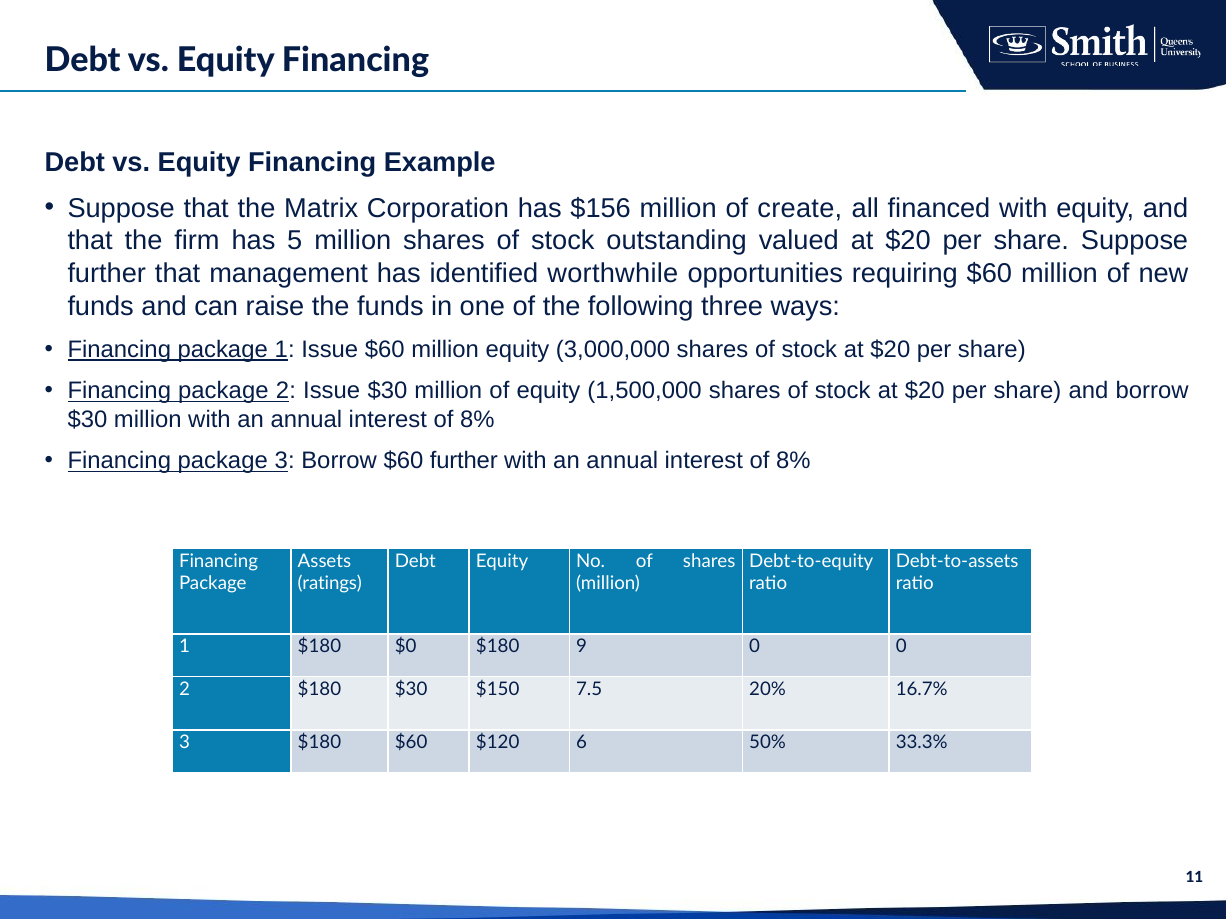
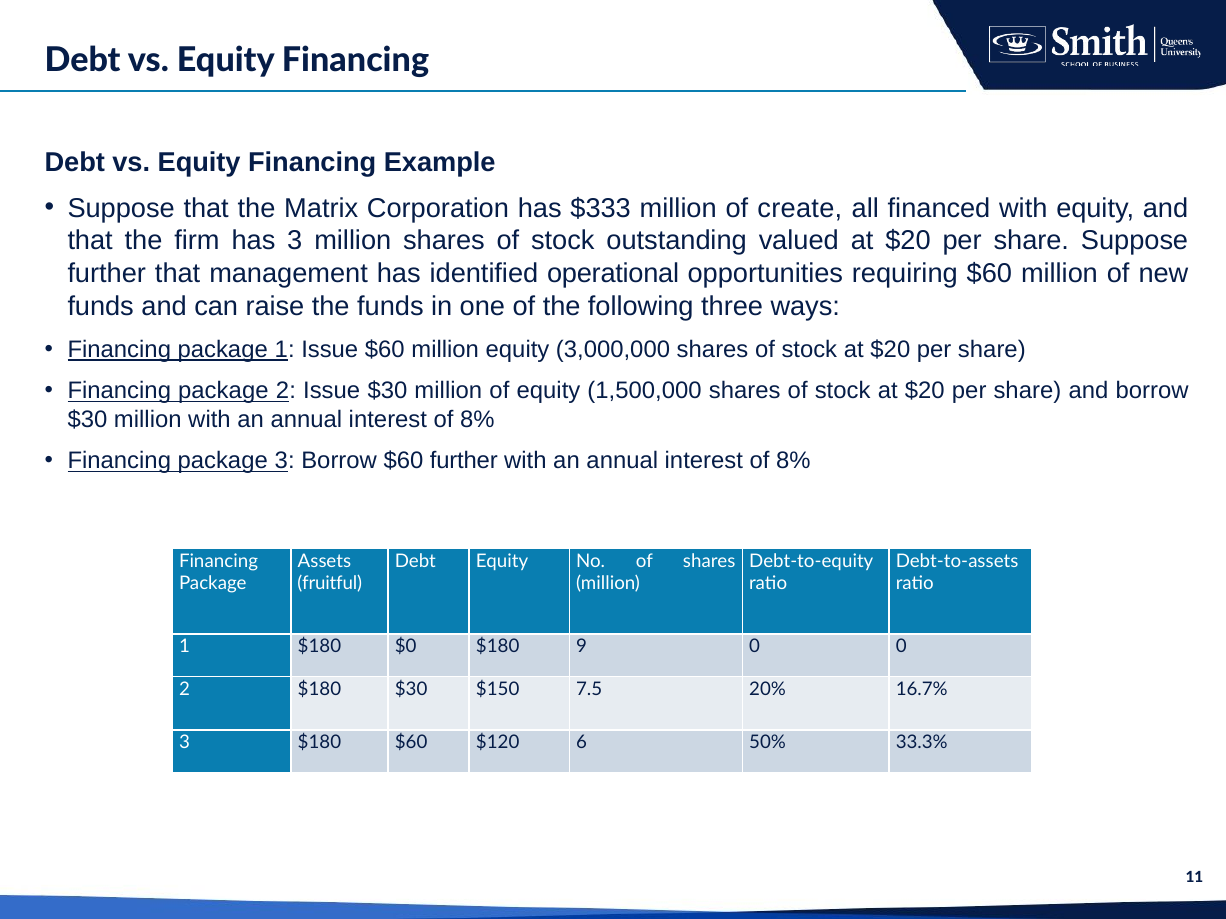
$156: $156 -> $333 (601, 208)
has 5: 5 -> 3 (295, 241)
worthwhile: worthwhile -> operational (613, 274)
ratings: ratings -> fruitful (330, 584)
